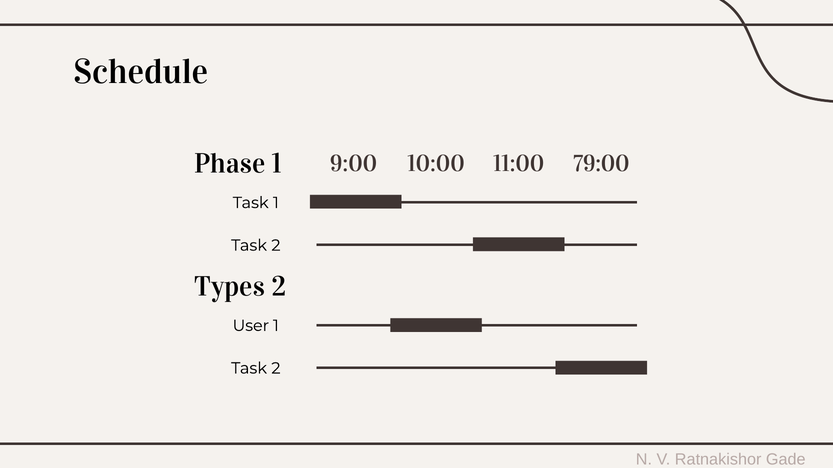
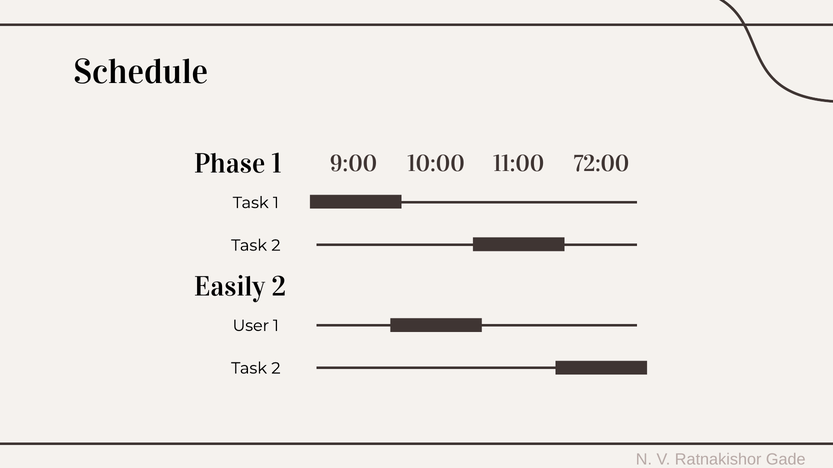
79:00: 79:00 -> 72:00 (601, 164)
Types: Types -> Easily (230, 287)
